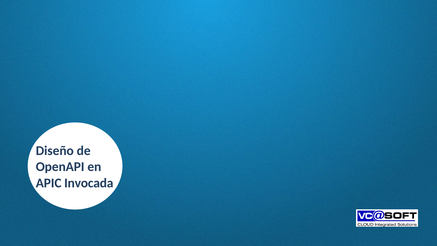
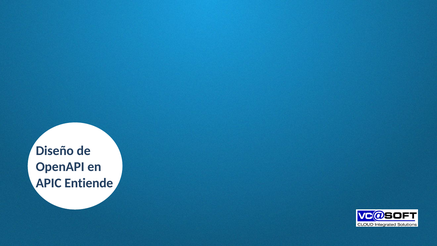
Invocada: Invocada -> Entiende (89, 183)
